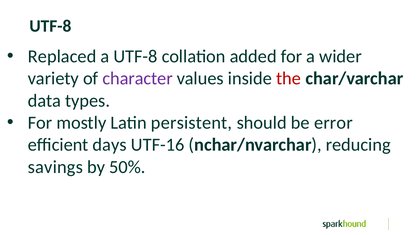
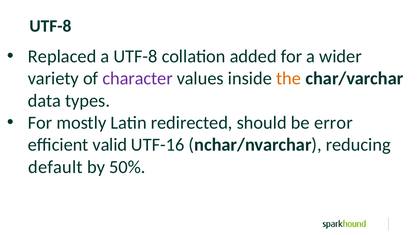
the colour: red -> orange (289, 78)
persistent: persistent -> redirected (192, 123)
days: days -> valid (110, 145)
savings: savings -> default (55, 167)
